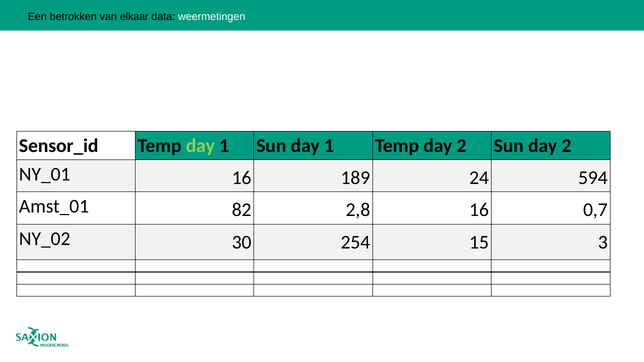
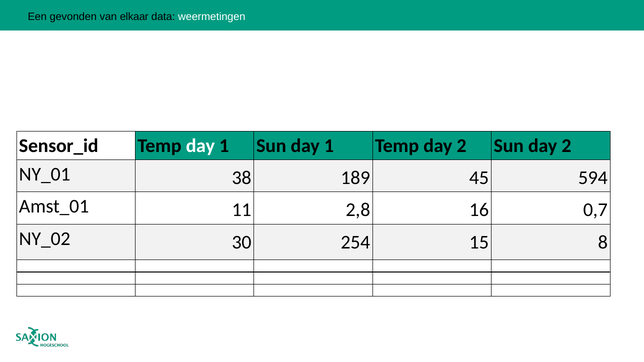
betrokken: betrokken -> gevonden (73, 17)
day colour: light green -> white (200, 146)
16: 16 -> 38 (242, 178)
24: 24 -> 45 (479, 178)
82: 82 -> 11 (242, 210)
3: 3 -> 8 (603, 242)
